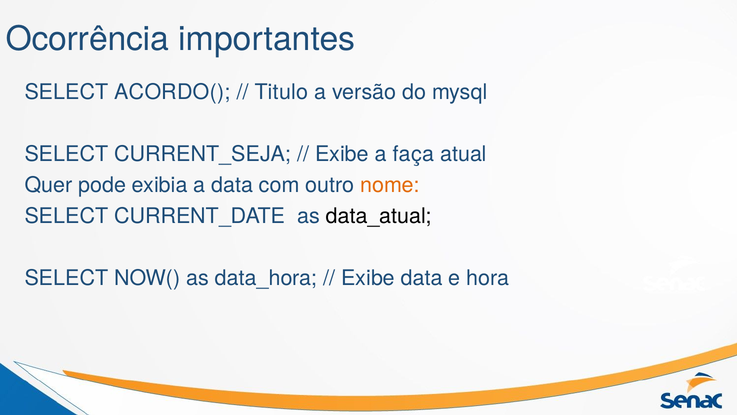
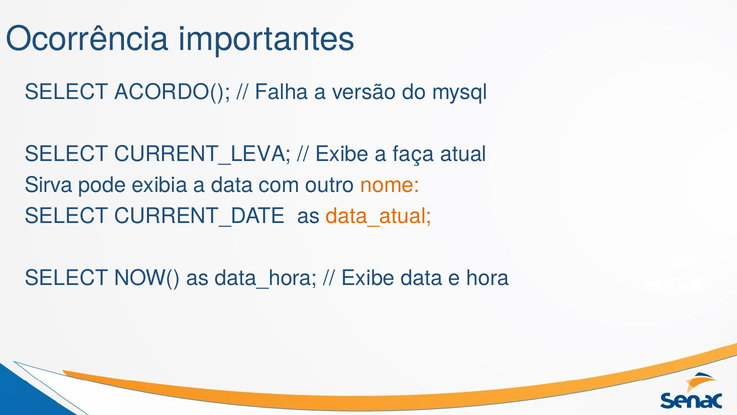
Titulo: Titulo -> Falha (282, 92)
CURRENT_SEJA: CURRENT_SEJA -> CURRENT_LEVA (203, 154)
Quer: Quer -> Sirva (49, 185)
data_atual colour: black -> orange (379, 216)
